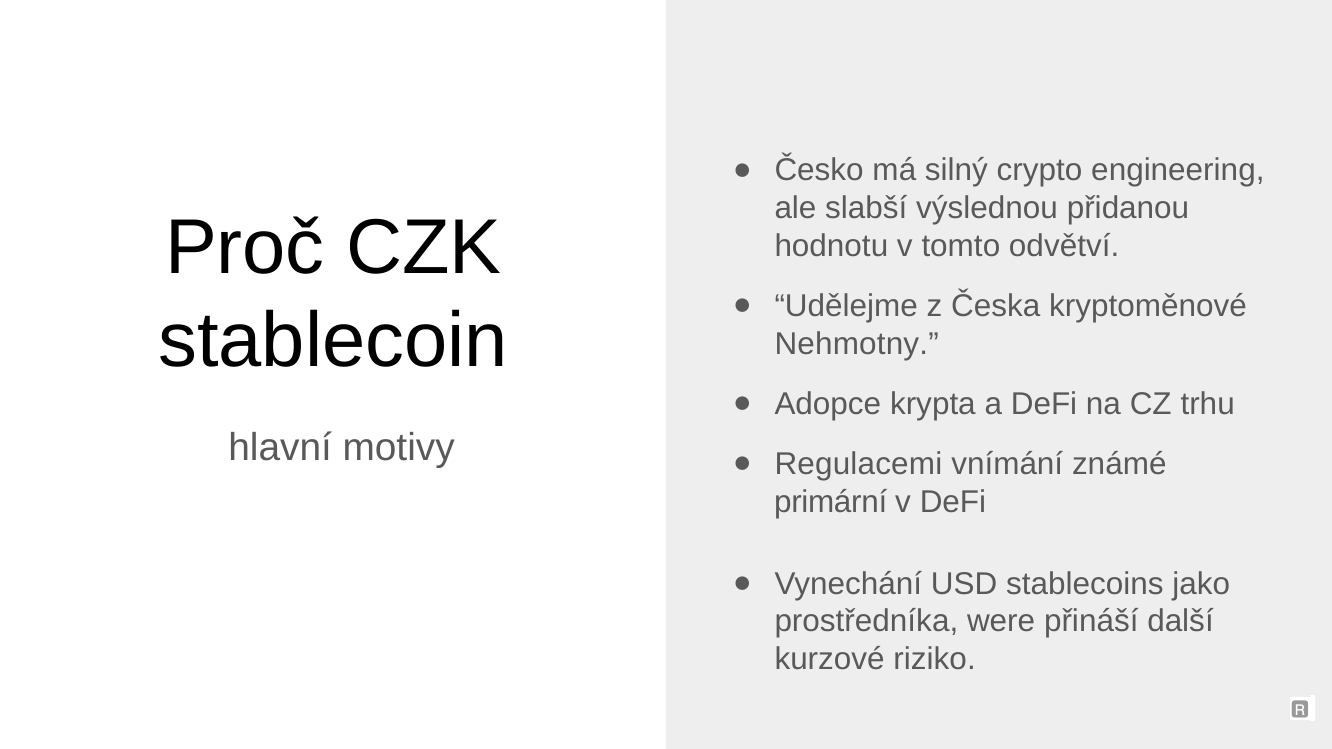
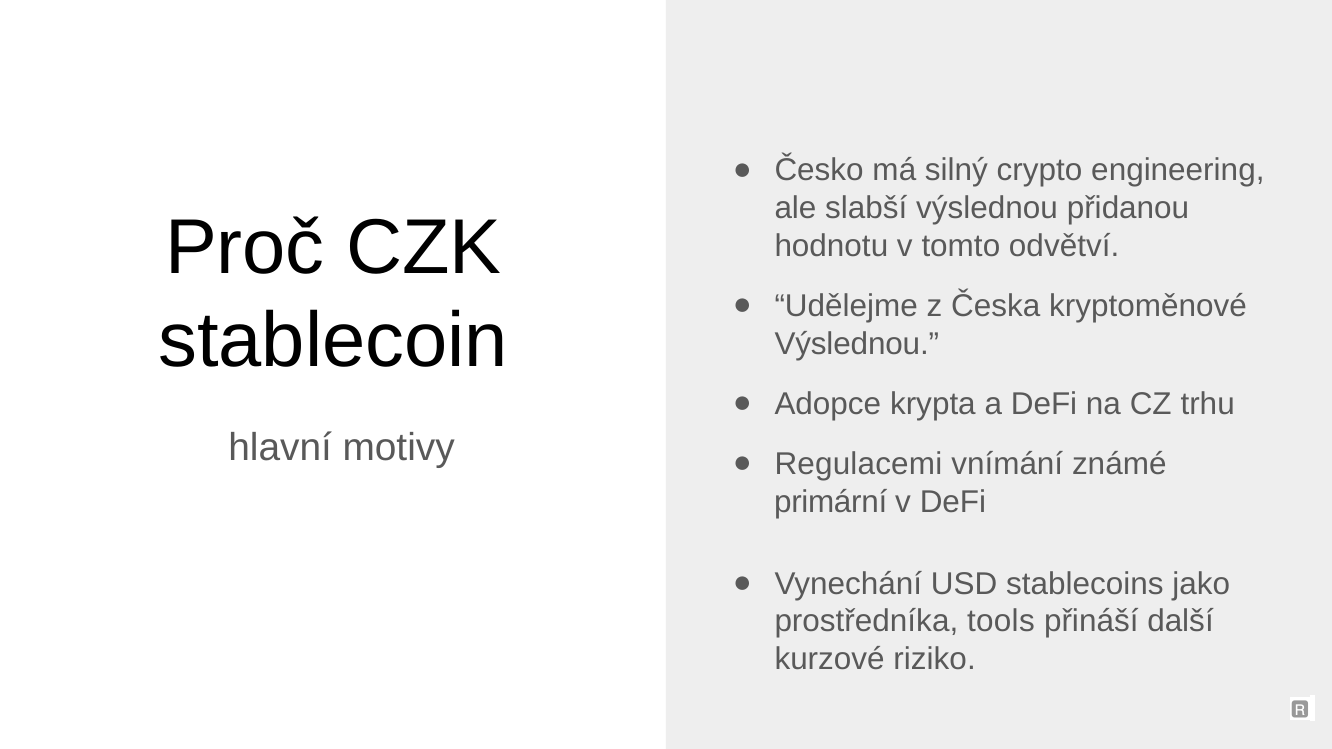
Nehmotny: Nehmotny -> Výslednou (857, 344)
were: were -> tools (1001, 622)
